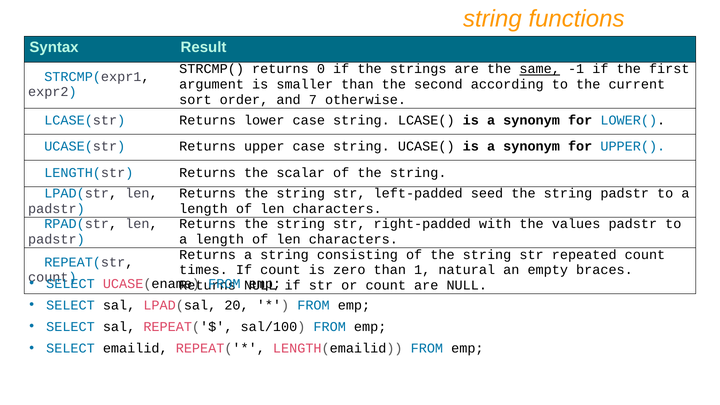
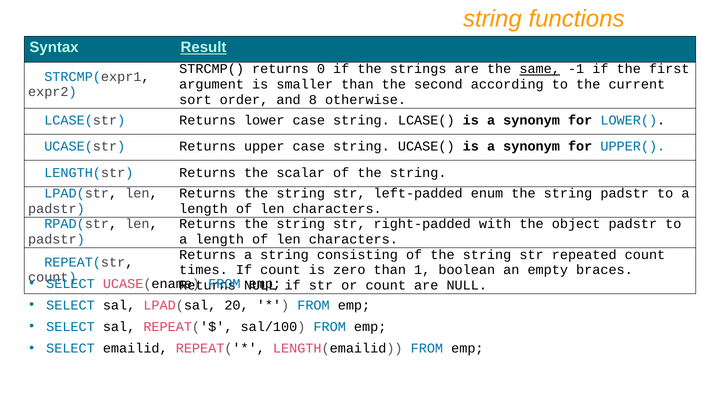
Result underline: none -> present (203, 47)
7: 7 -> 8 (313, 100)
seed: seed -> enum (487, 193)
values: values -> object (576, 224)
natural: natural -> boolean (467, 270)
